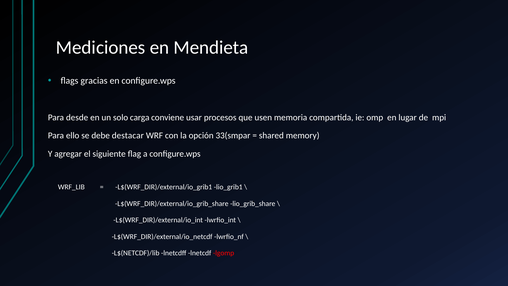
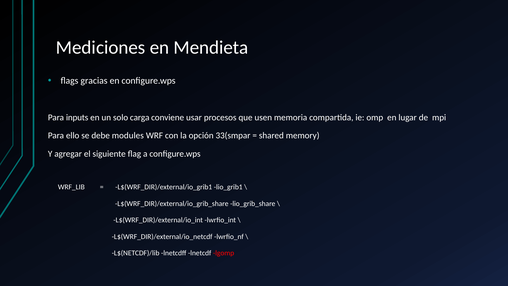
desde: desde -> inputs (77, 117)
destacar: destacar -> modules (128, 135)
